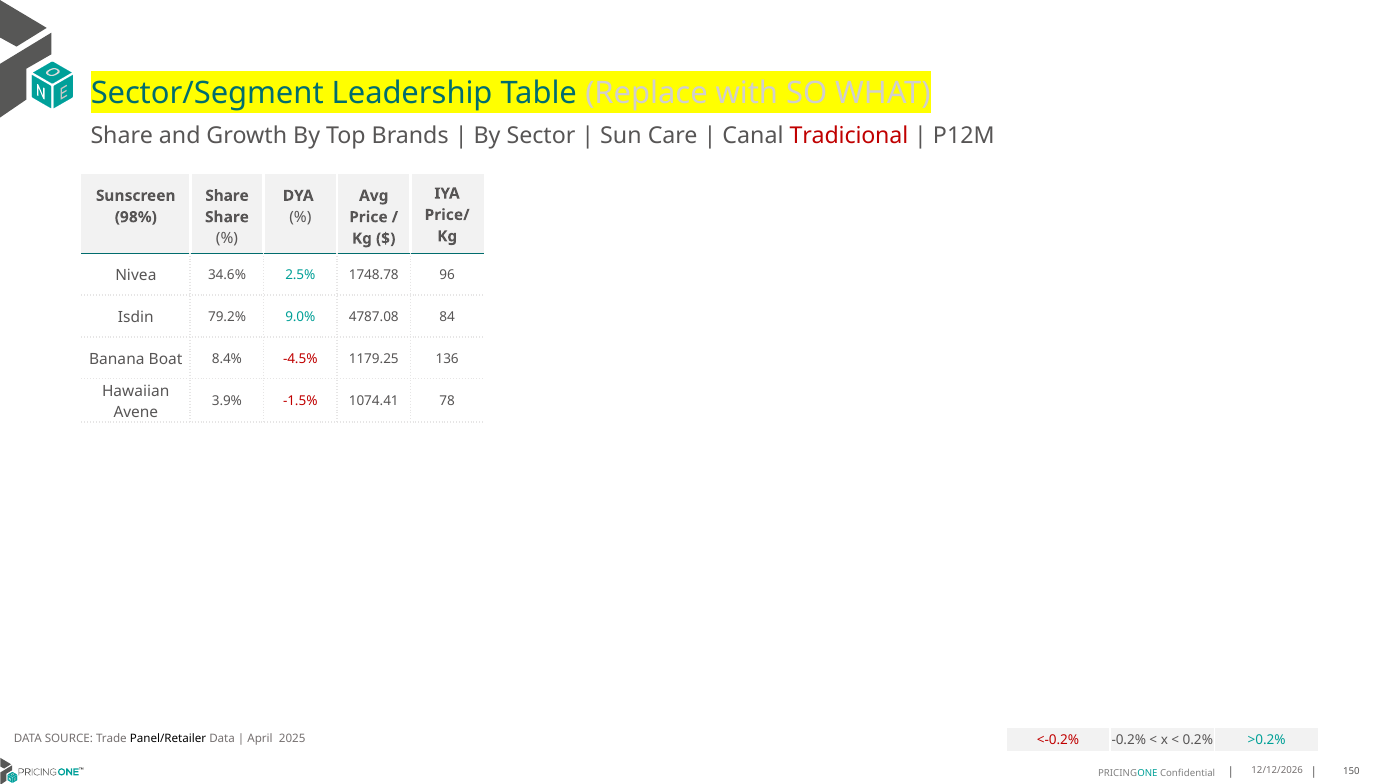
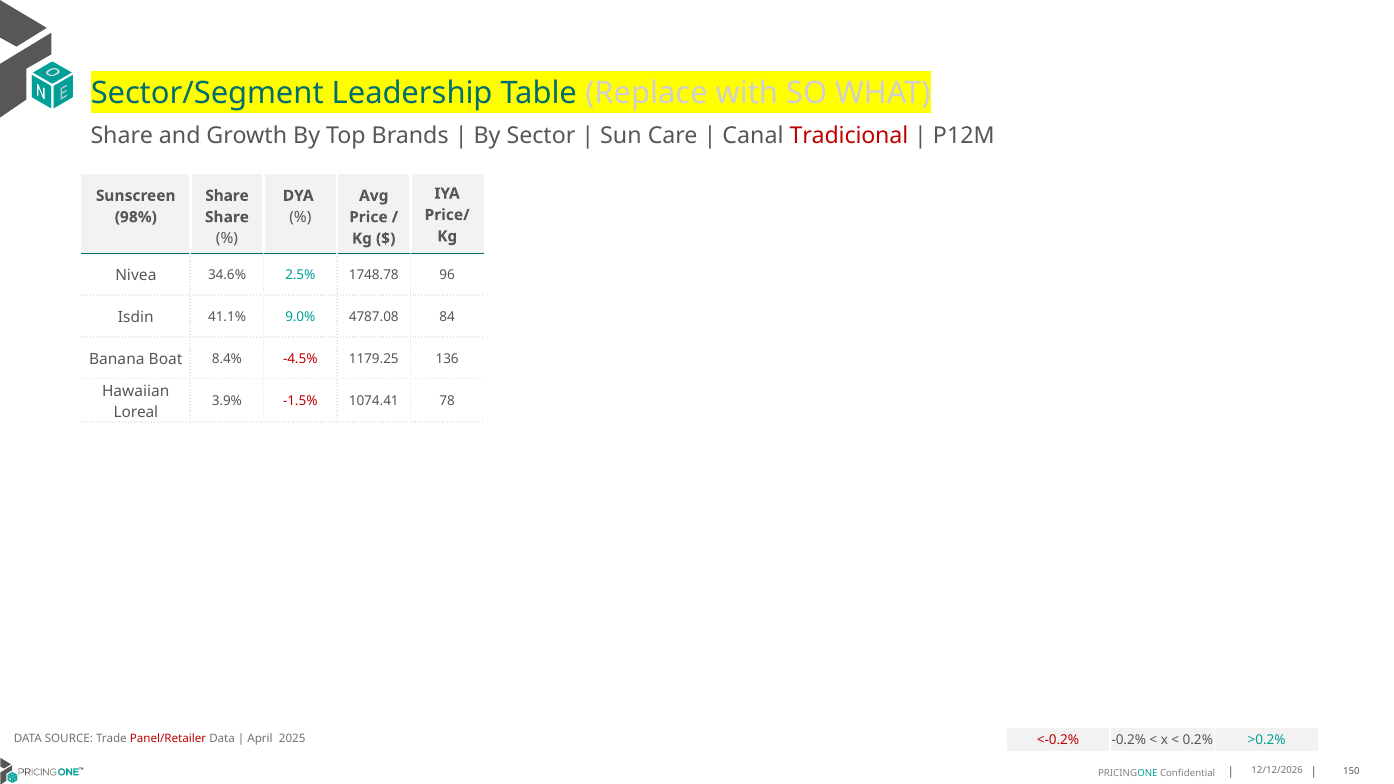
79.2%: 79.2% -> 41.1% (227, 317)
Avene: Avene -> Loreal (136, 412)
Panel/Retailer colour: black -> red (168, 739)
